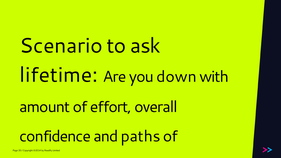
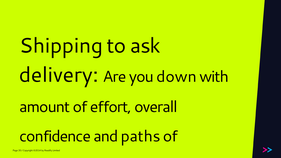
Scenario: Scenario -> Shipping (61, 46)
lifetime: lifetime -> delivery (59, 75)
